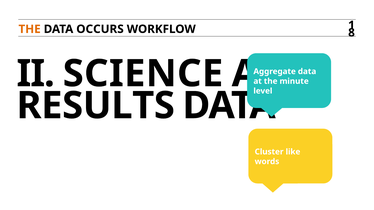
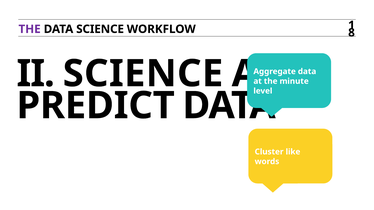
THE colour: orange -> purple (30, 29)
DATA OCCURS: OCCURS -> SCIENCE (100, 29)
RESULTS: RESULTS -> PREDICT (96, 106)
